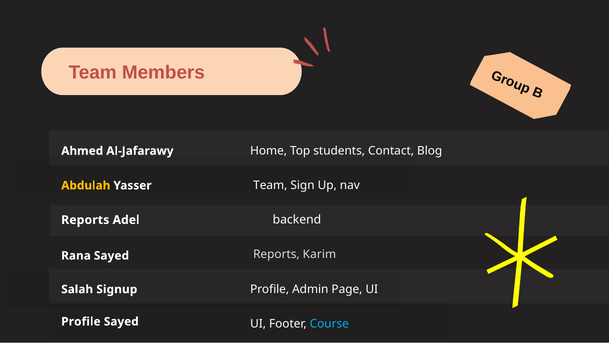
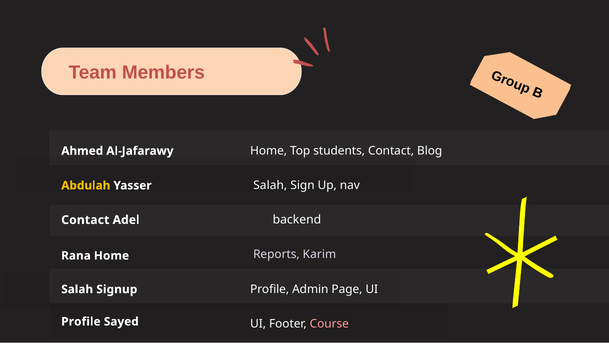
Yasser Team: Team -> Salah (270, 186)
Reports: Reports -> Contact (85, 220)
Rana Sayed: Sayed -> Home (111, 256)
Course colour: light blue -> pink (329, 324)
